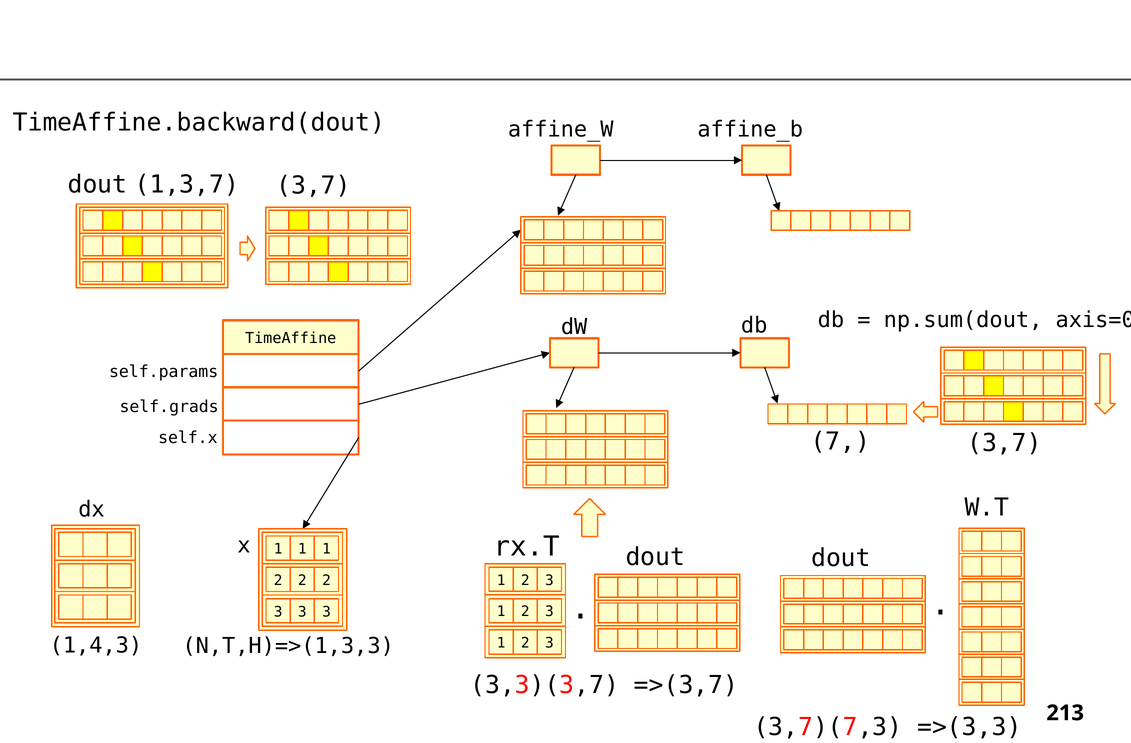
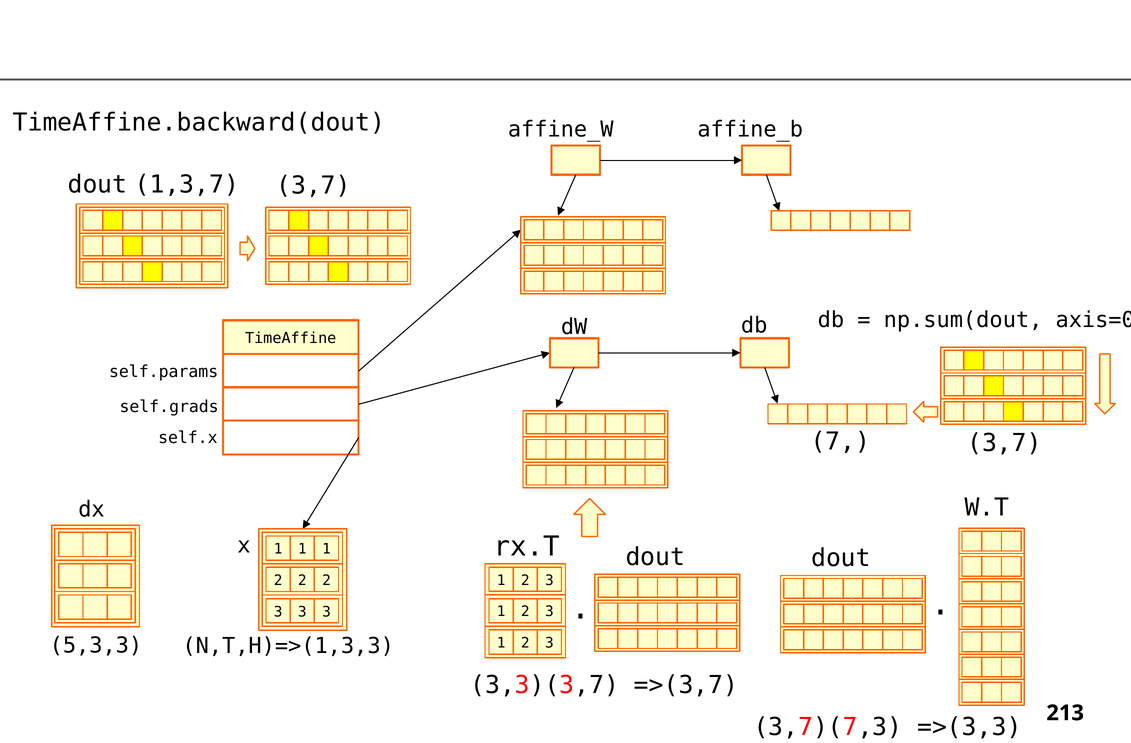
1,4,3: 1,4,3 -> 5,3,3 (96, 645)
